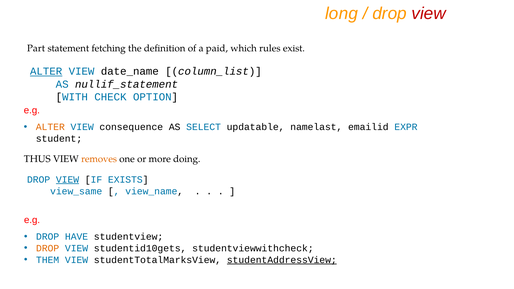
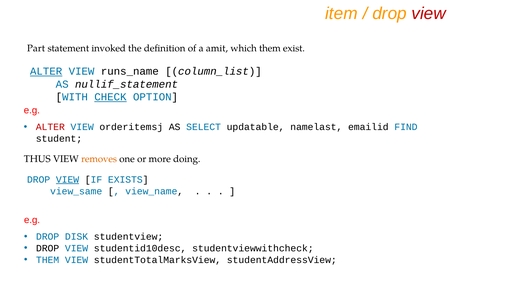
long: long -> item (341, 13)
fetching: fetching -> invoked (109, 48)
paid: paid -> amit (217, 48)
which rules: rules -> them (270, 48)
date_name: date_name -> runs_name (130, 71)
CHECK underline: none -> present (110, 97)
ALTER colour: orange -> red (50, 127)
consequence: consequence -> orderitemsj (131, 127)
EXPR: EXPR -> FIND (406, 127)
HAVE: HAVE -> DISK (77, 237)
DROP colour: orange -> black (48, 248)
studentid10gets: studentid10gets -> studentid10desc (140, 248)
studentAddressView underline: present -> none (282, 260)
